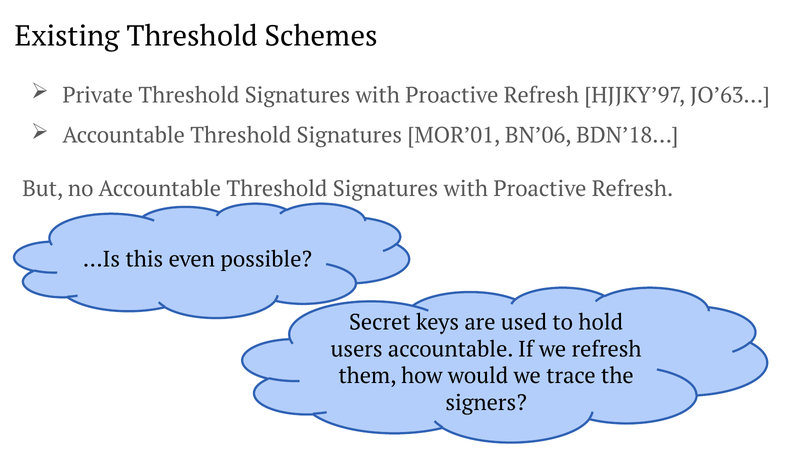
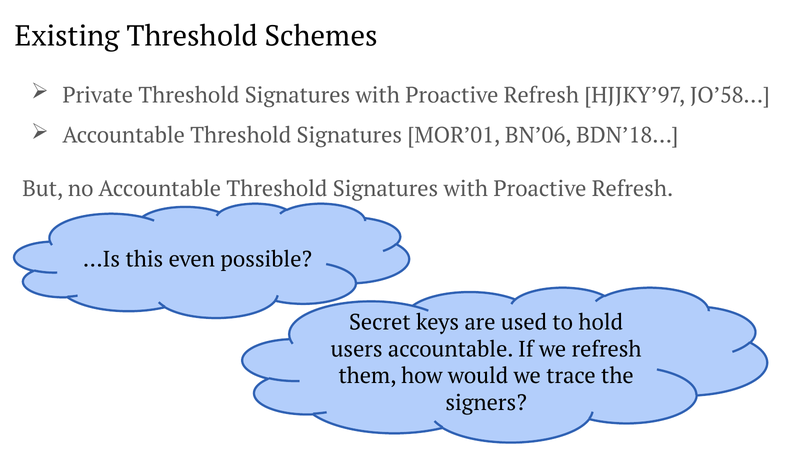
JO’63…: JO’63… -> JO’58… (730, 95)
